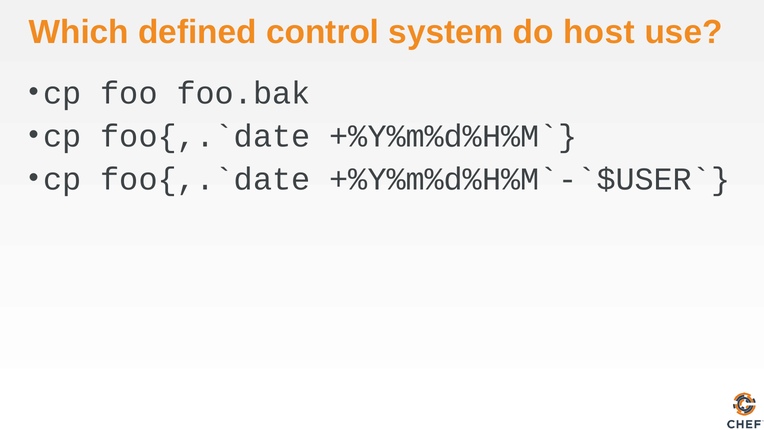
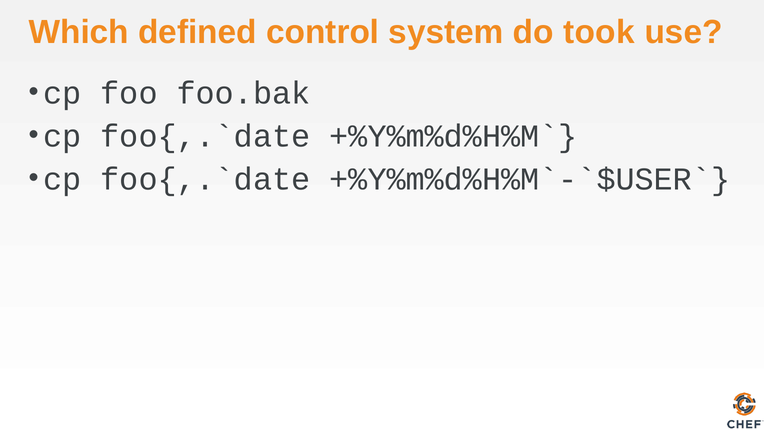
host: host -> took (599, 32)
